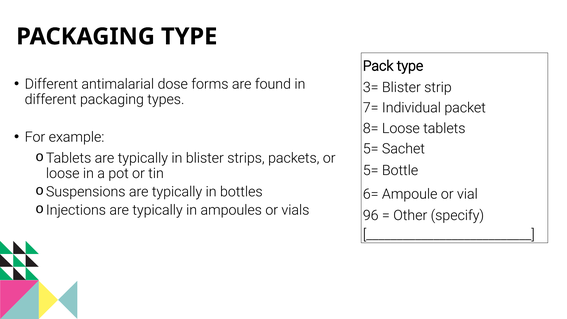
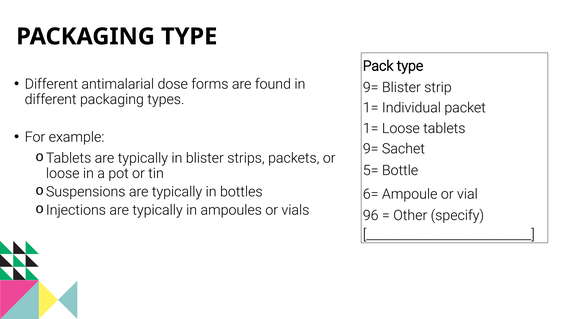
3=: 3= -> 9= (371, 87)
7=: 7= -> 1= (371, 108)
8=: 8= -> 1= (371, 128)
5=: 5= -> 9= (371, 149)
